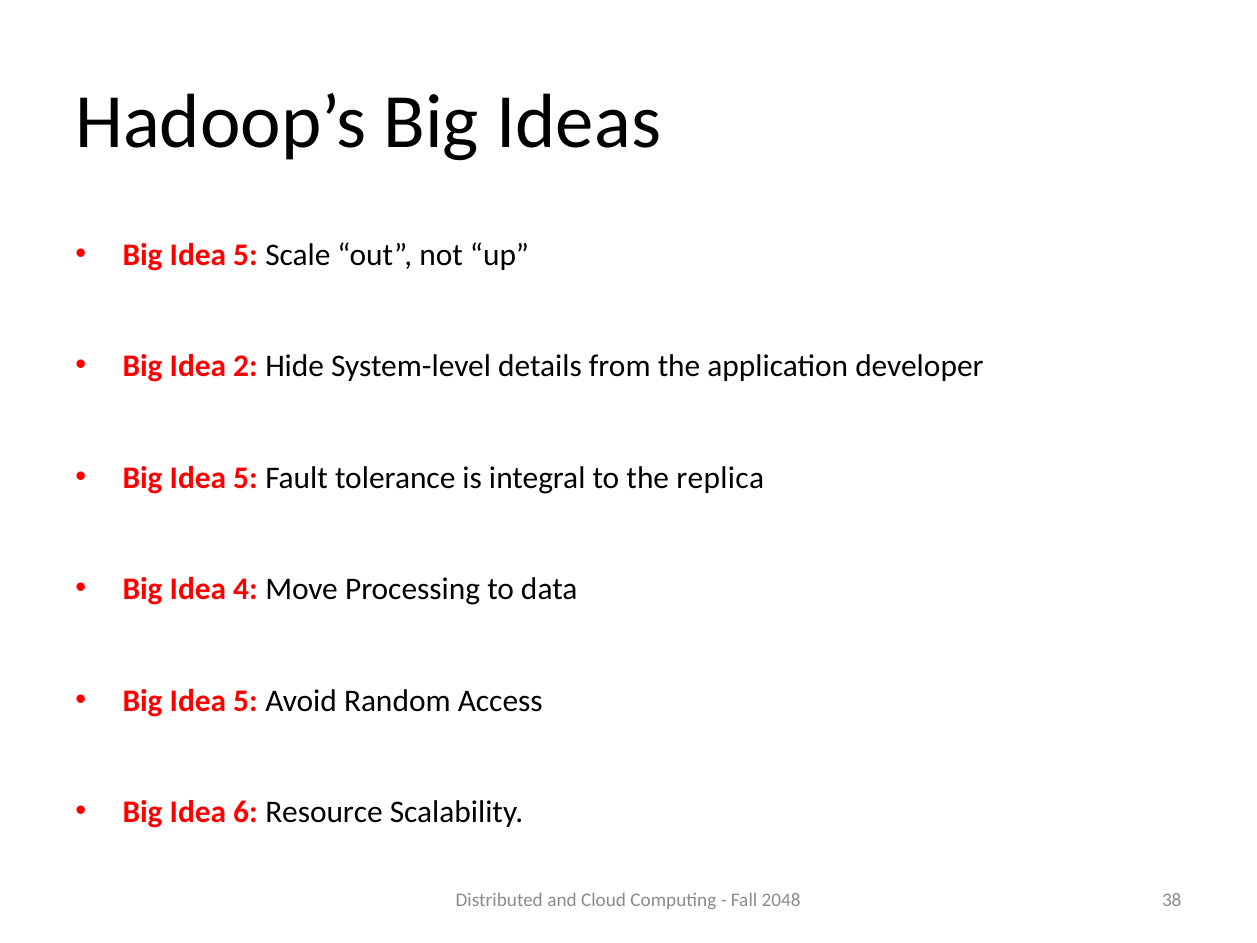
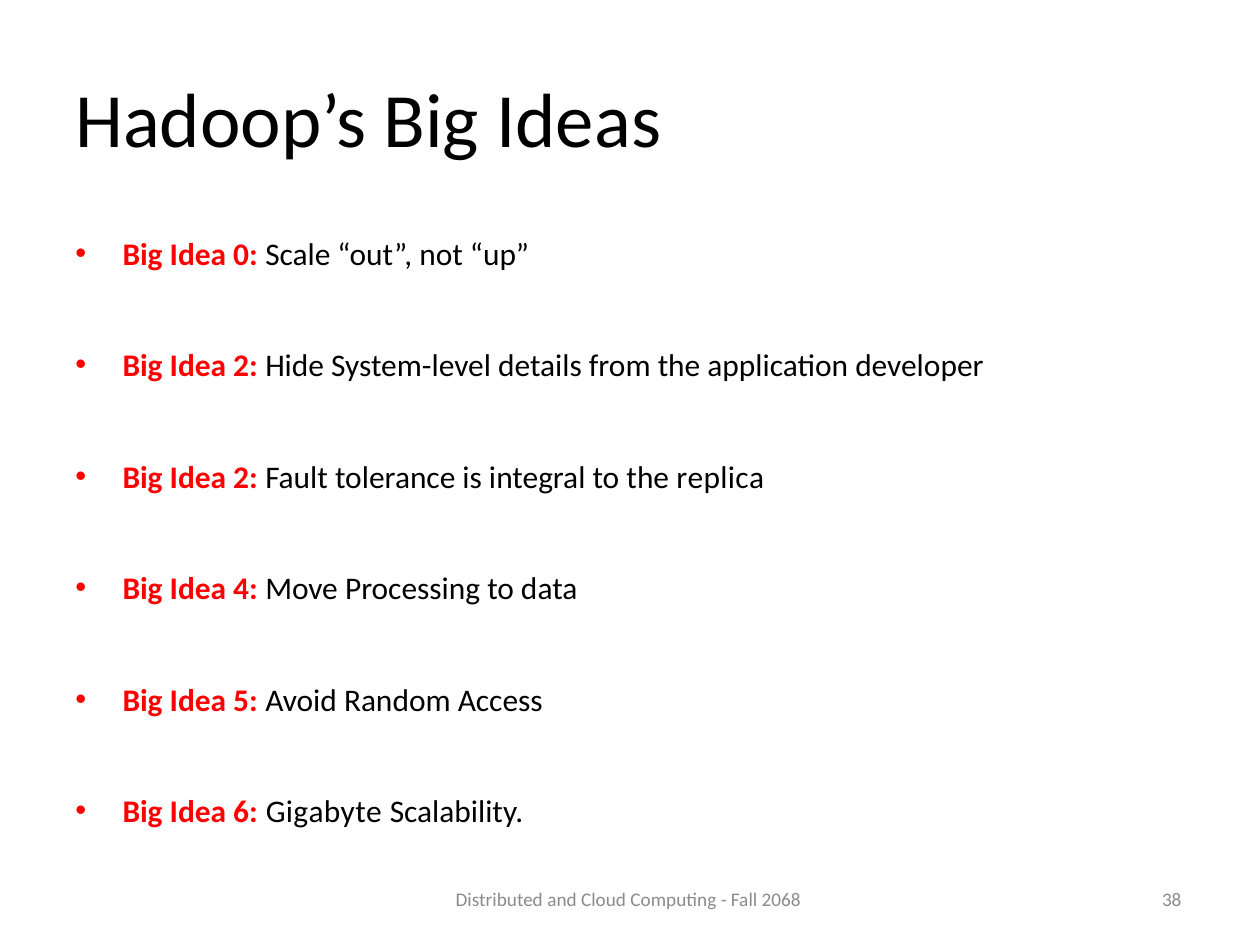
5: 5 -> 0 (245, 255)
5: 5 -> 2 (245, 478)
Resource: Resource -> Gigabyte (324, 812)
2048: 2048 -> 2068 (781, 900)
